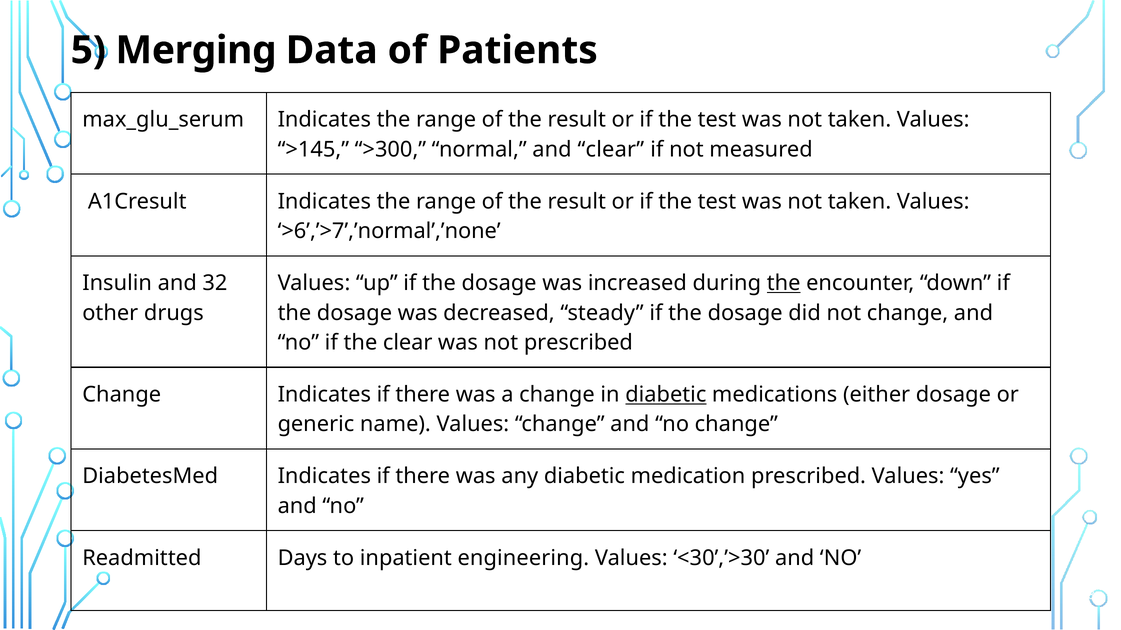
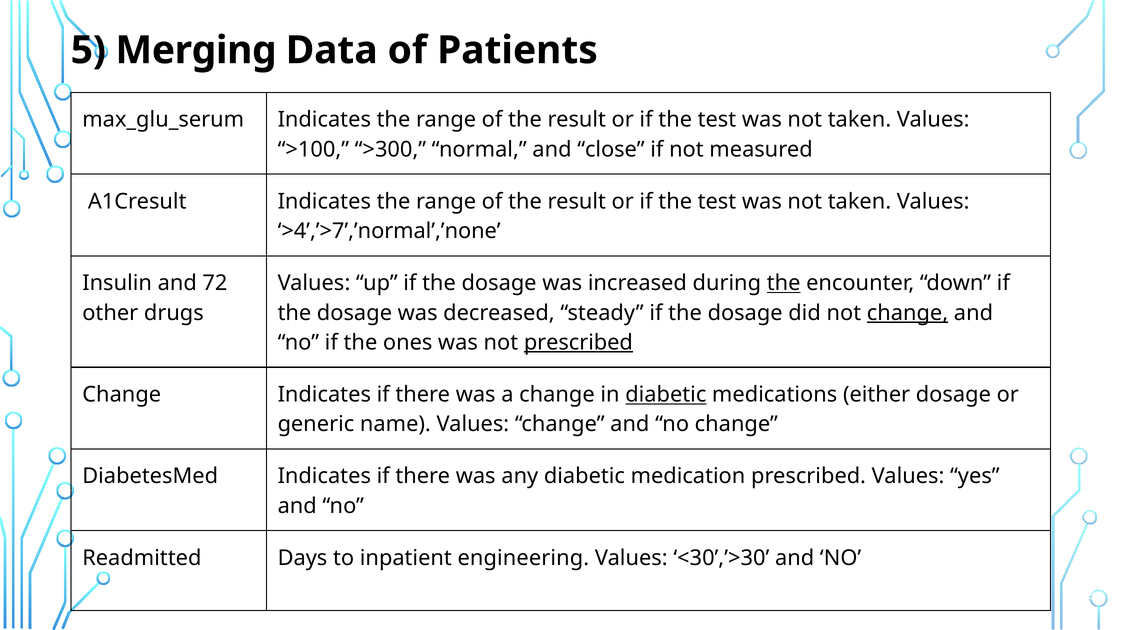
>145: >145 -> >100 (313, 150)
and clear: clear -> close (611, 150)
>6’,’>7’,’normal’,’none: >6’,’>7’,’normal’,’none -> >4’,’>7’,’normal’,’none (389, 231)
32: 32 -> 72 (215, 283)
change underline: none -> present (908, 313)
the clear: clear -> ones (408, 343)
prescribed underline: none -> present (578, 343)
